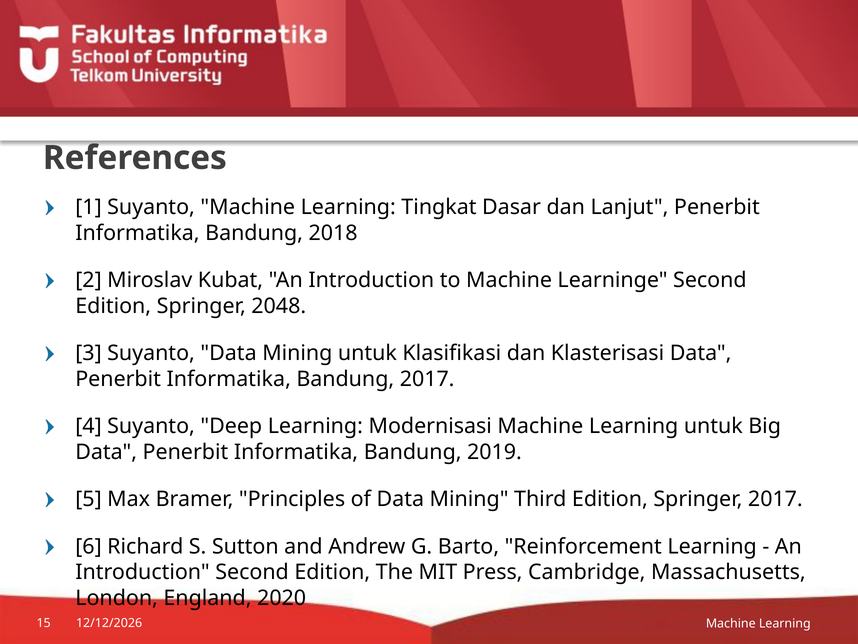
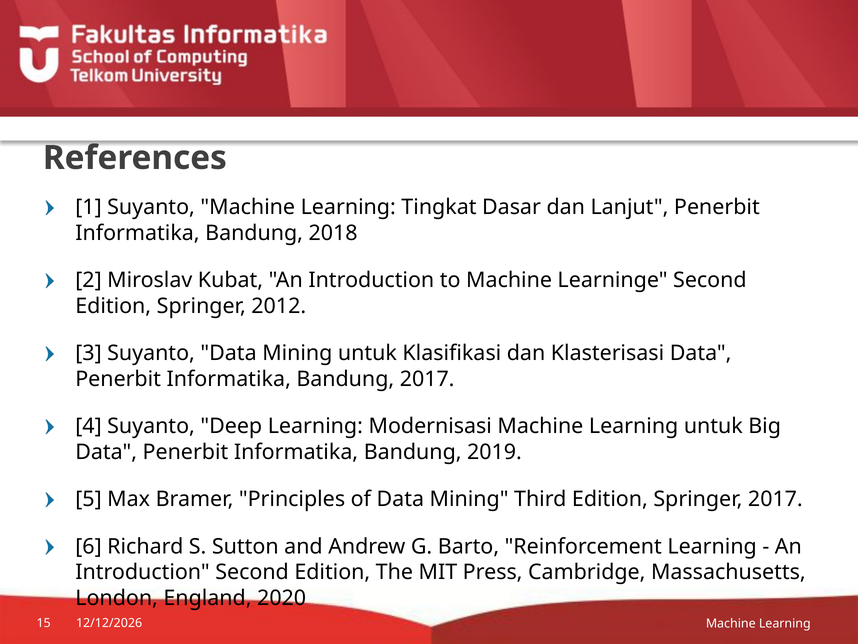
2048: 2048 -> 2012 (279, 306)
